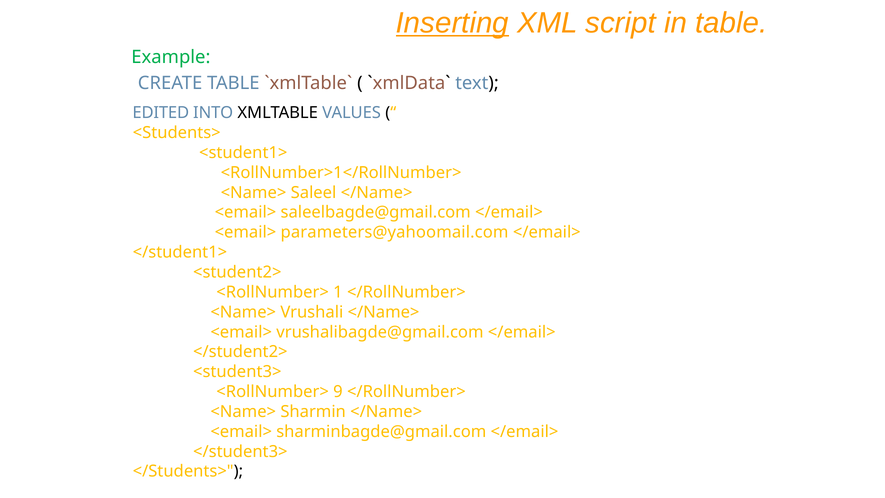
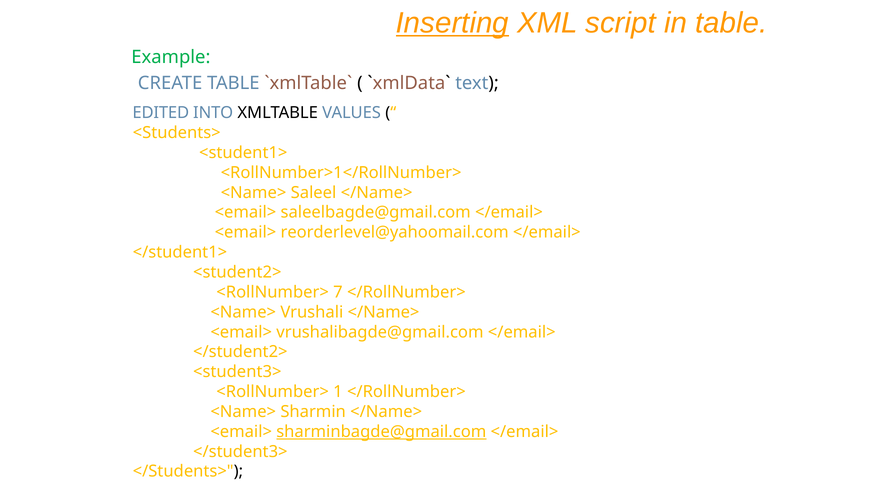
parameters@yahoomail.com: parameters@yahoomail.com -> reorderlevel@yahoomail.com (395, 232)
1: 1 -> 7 (338, 292)
9: 9 -> 1 (338, 392)
sharminbagde@gmail.com underline: none -> present (381, 431)
